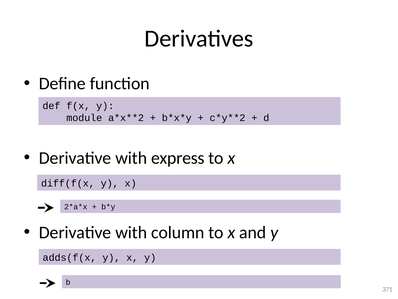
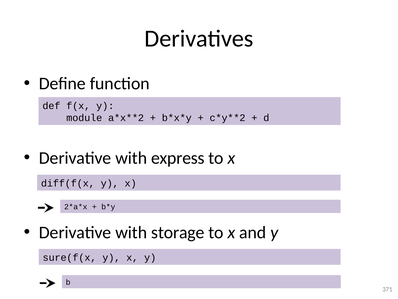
column: column -> storage (178, 232)
adds(f(x: adds(f(x -> sure(f(x (70, 257)
